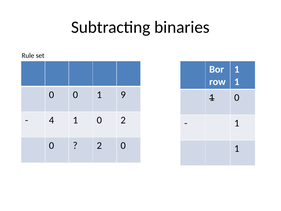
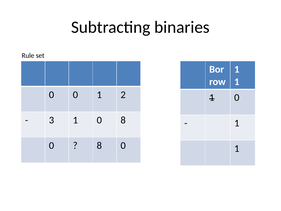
9: 9 -> 2 (123, 95)
4: 4 -> 3 (51, 120)
0 2: 2 -> 8 (123, 120)
2: 2 -> 8 (99, 145)
